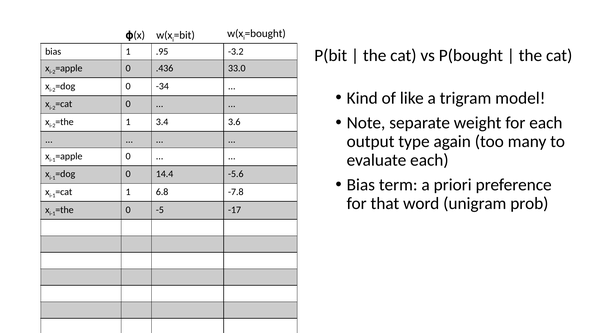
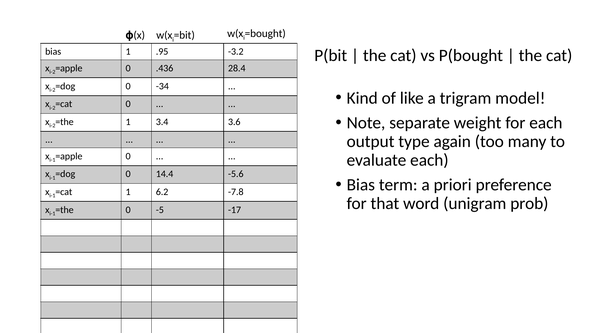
33.0: 33.0 -> 28.4 (237, 68)
6.8: 6.8 -> 6.2 (162, 192)
